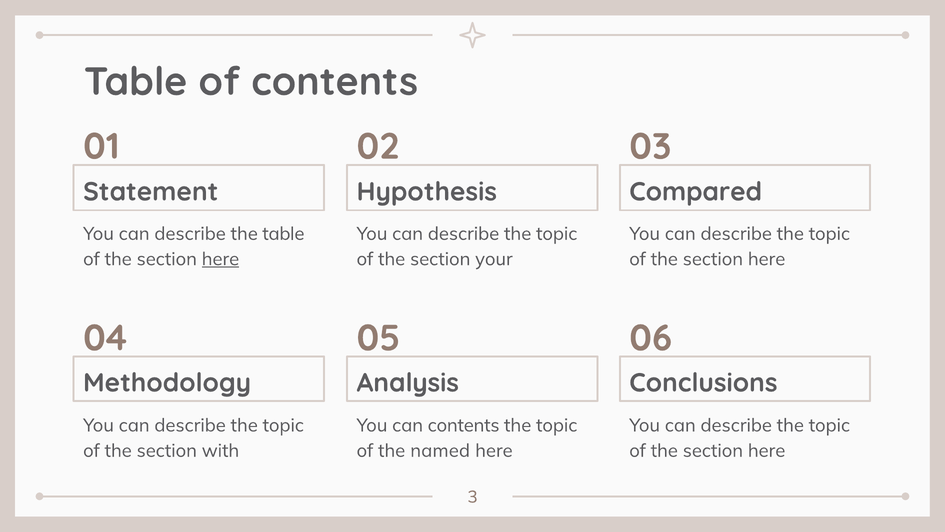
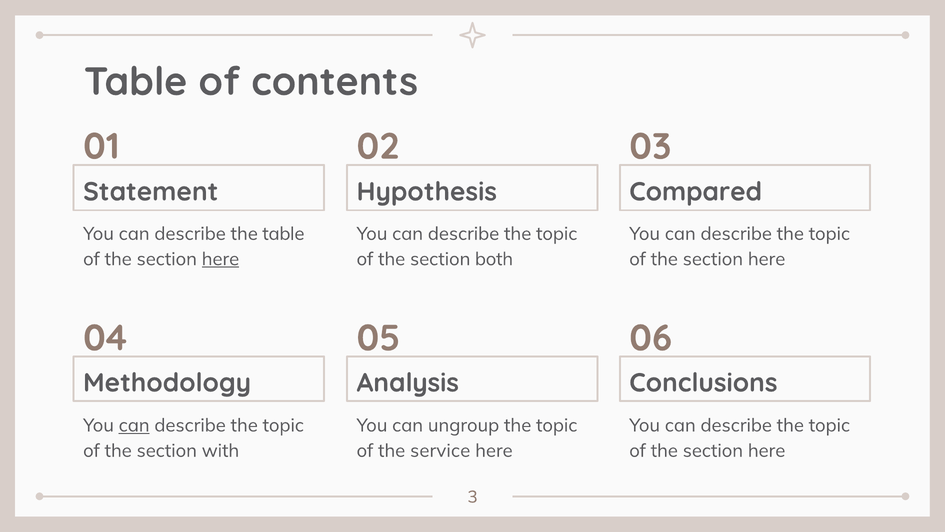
your: your -> both (494, 259)
can underline: none -> present (134, 425)
can contents: contents -> ungroup (464, 425)
named: named -> service (440, 450)
